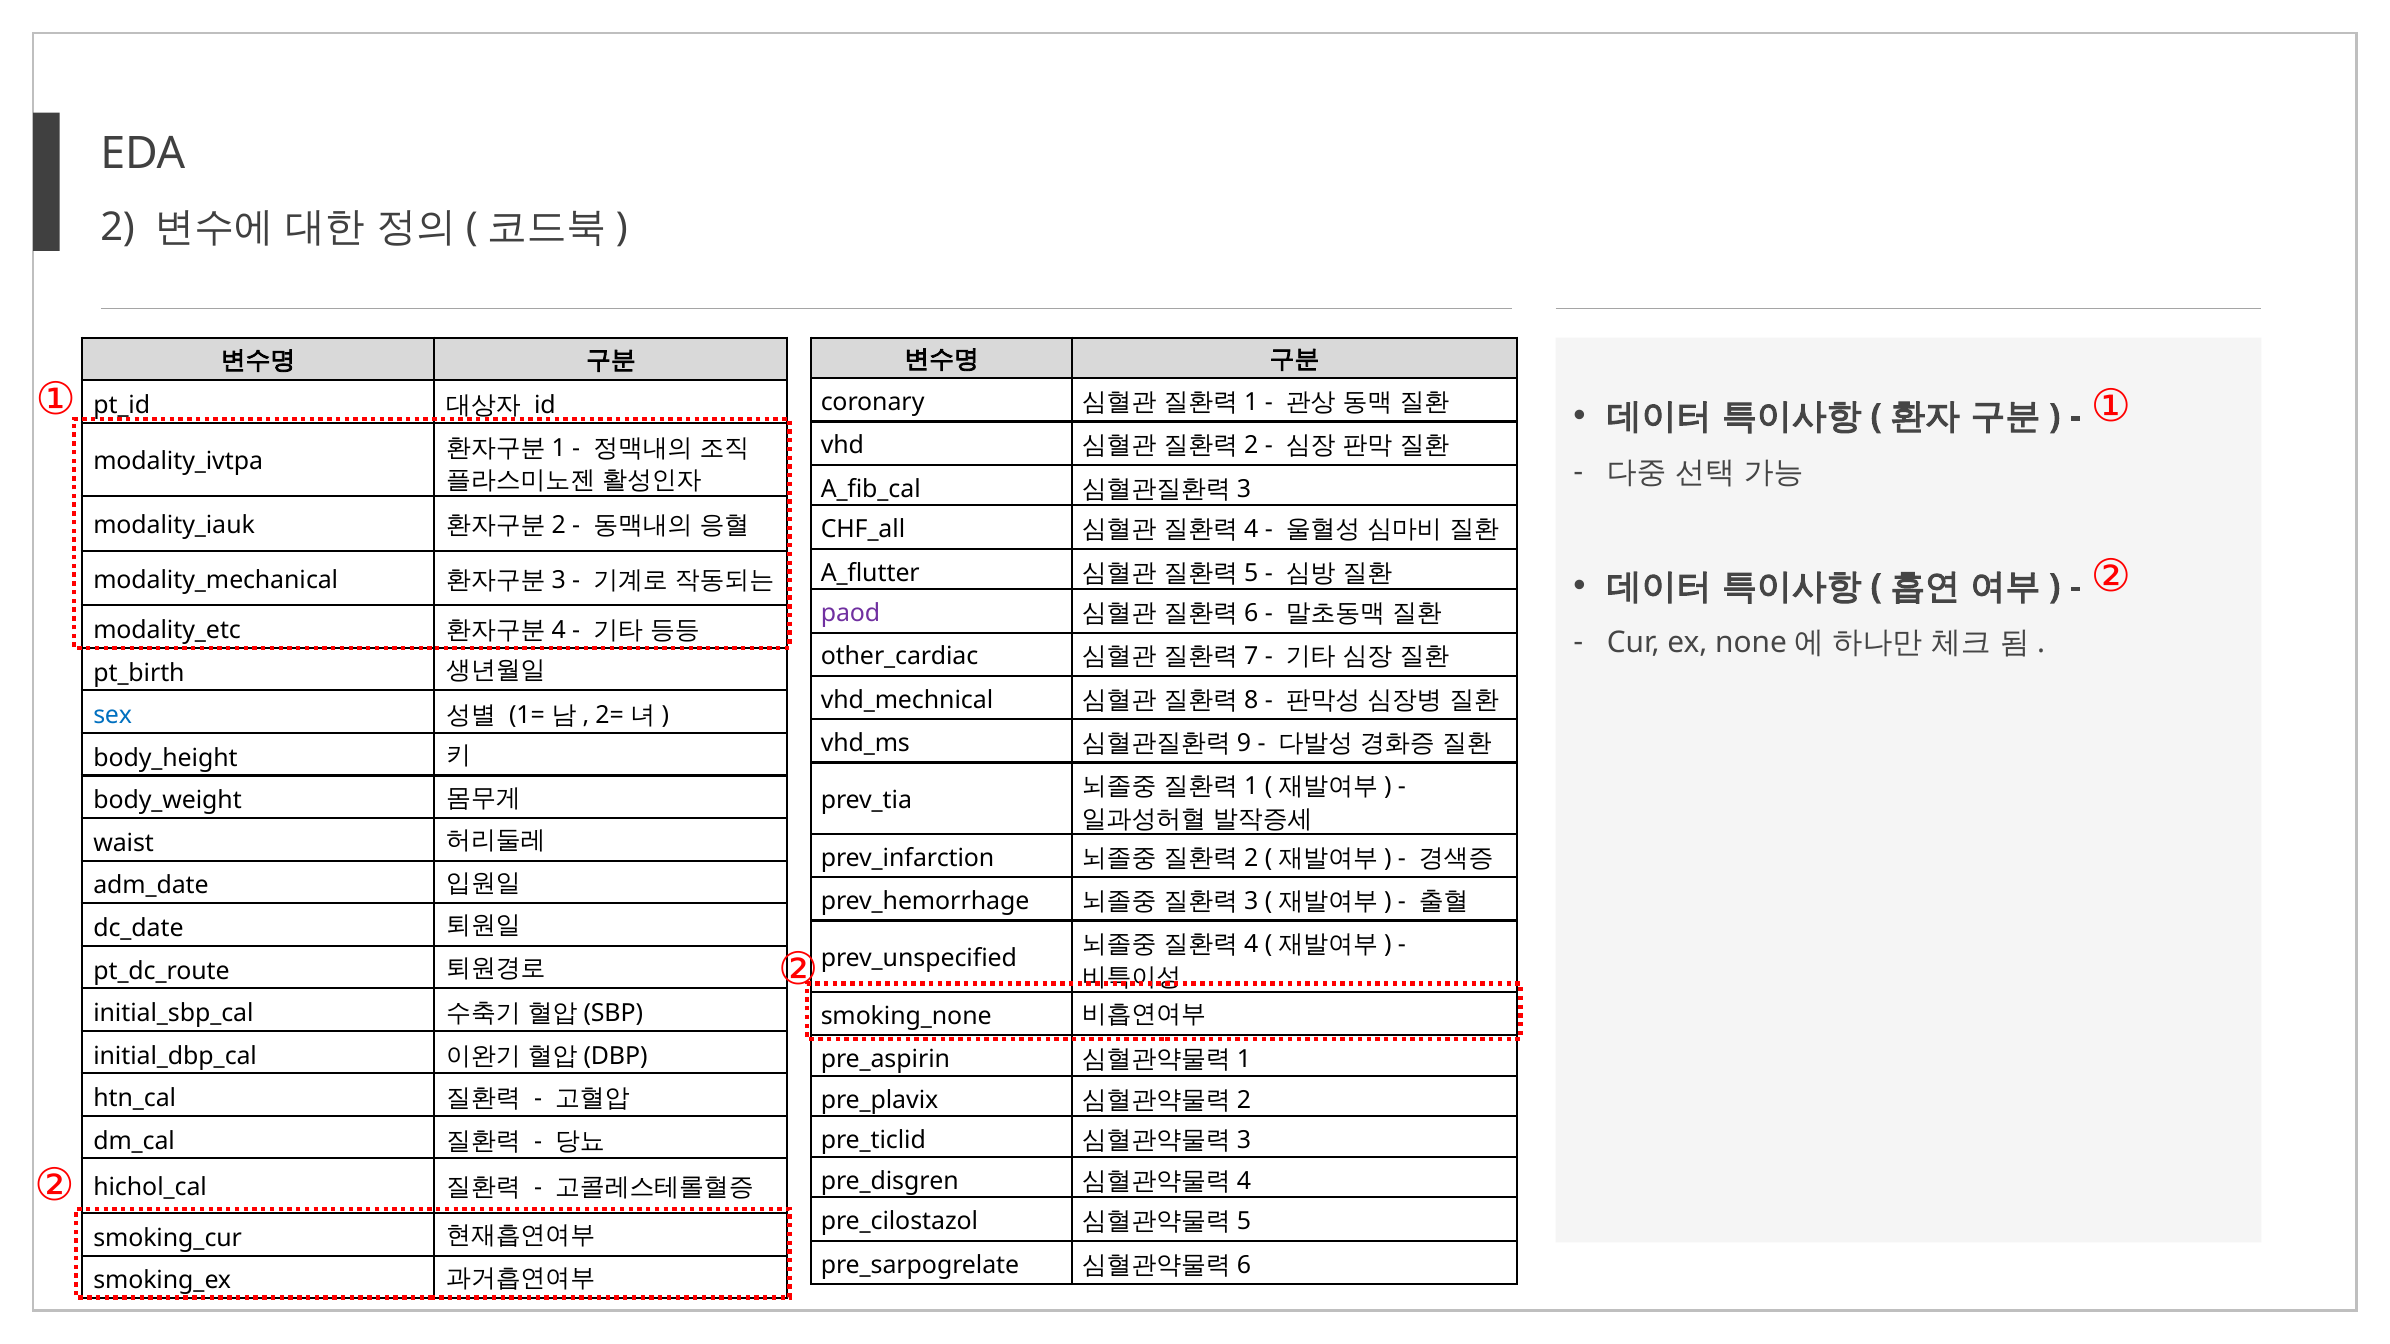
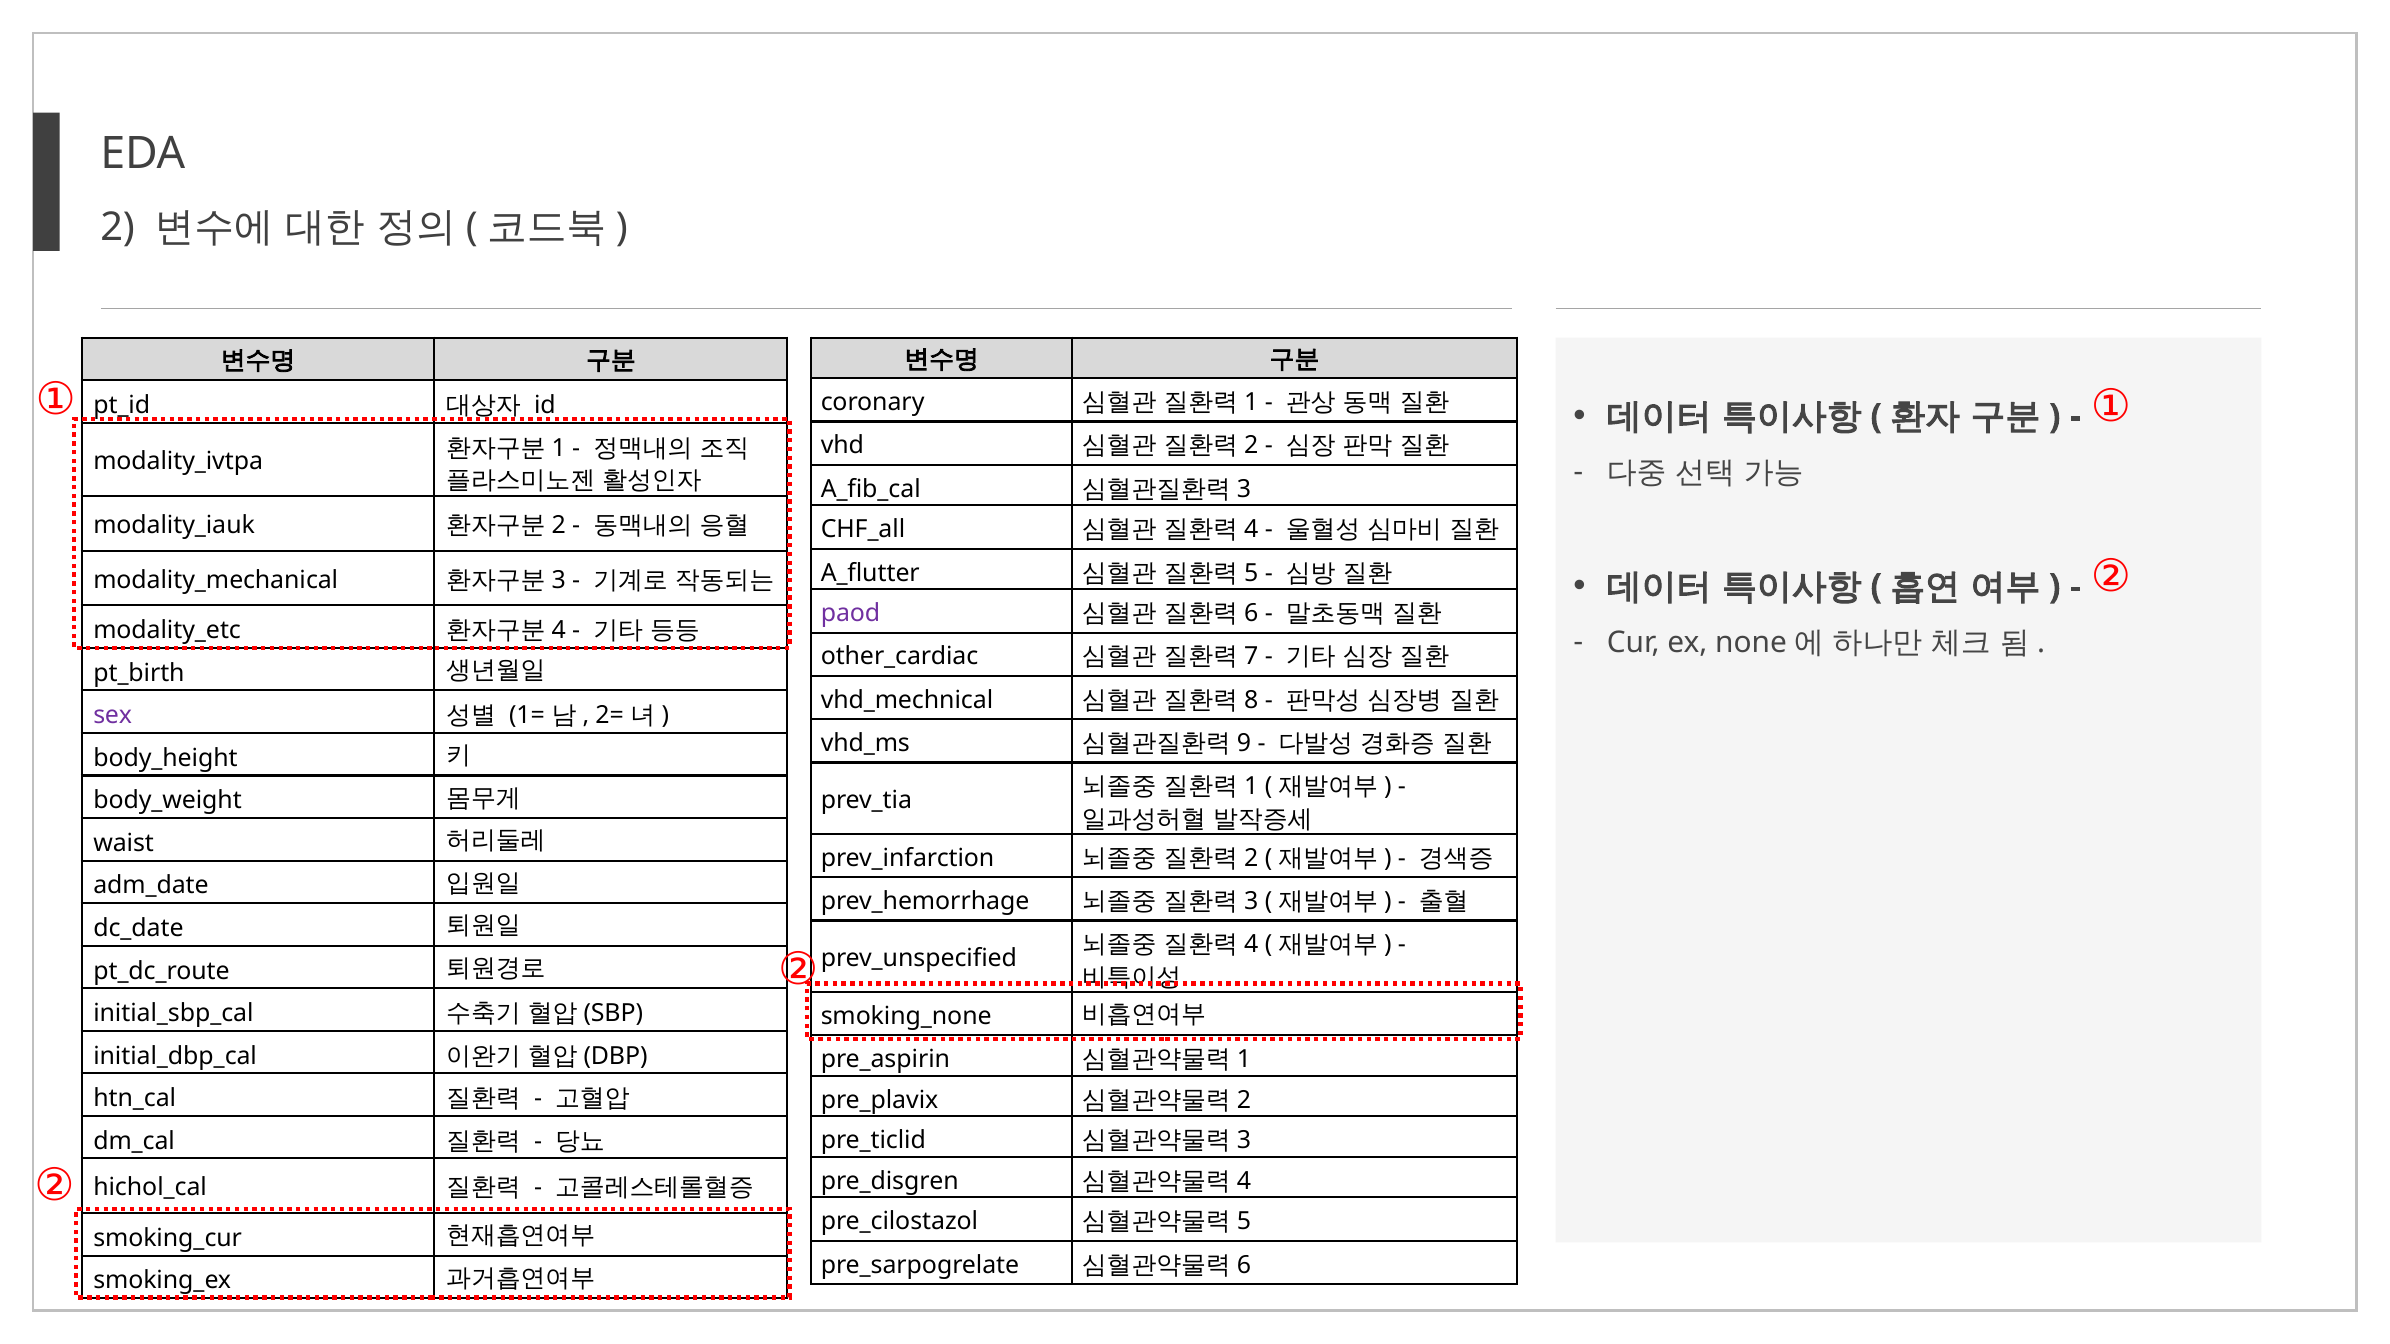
sex colour: blue -> purple (113, 716)
